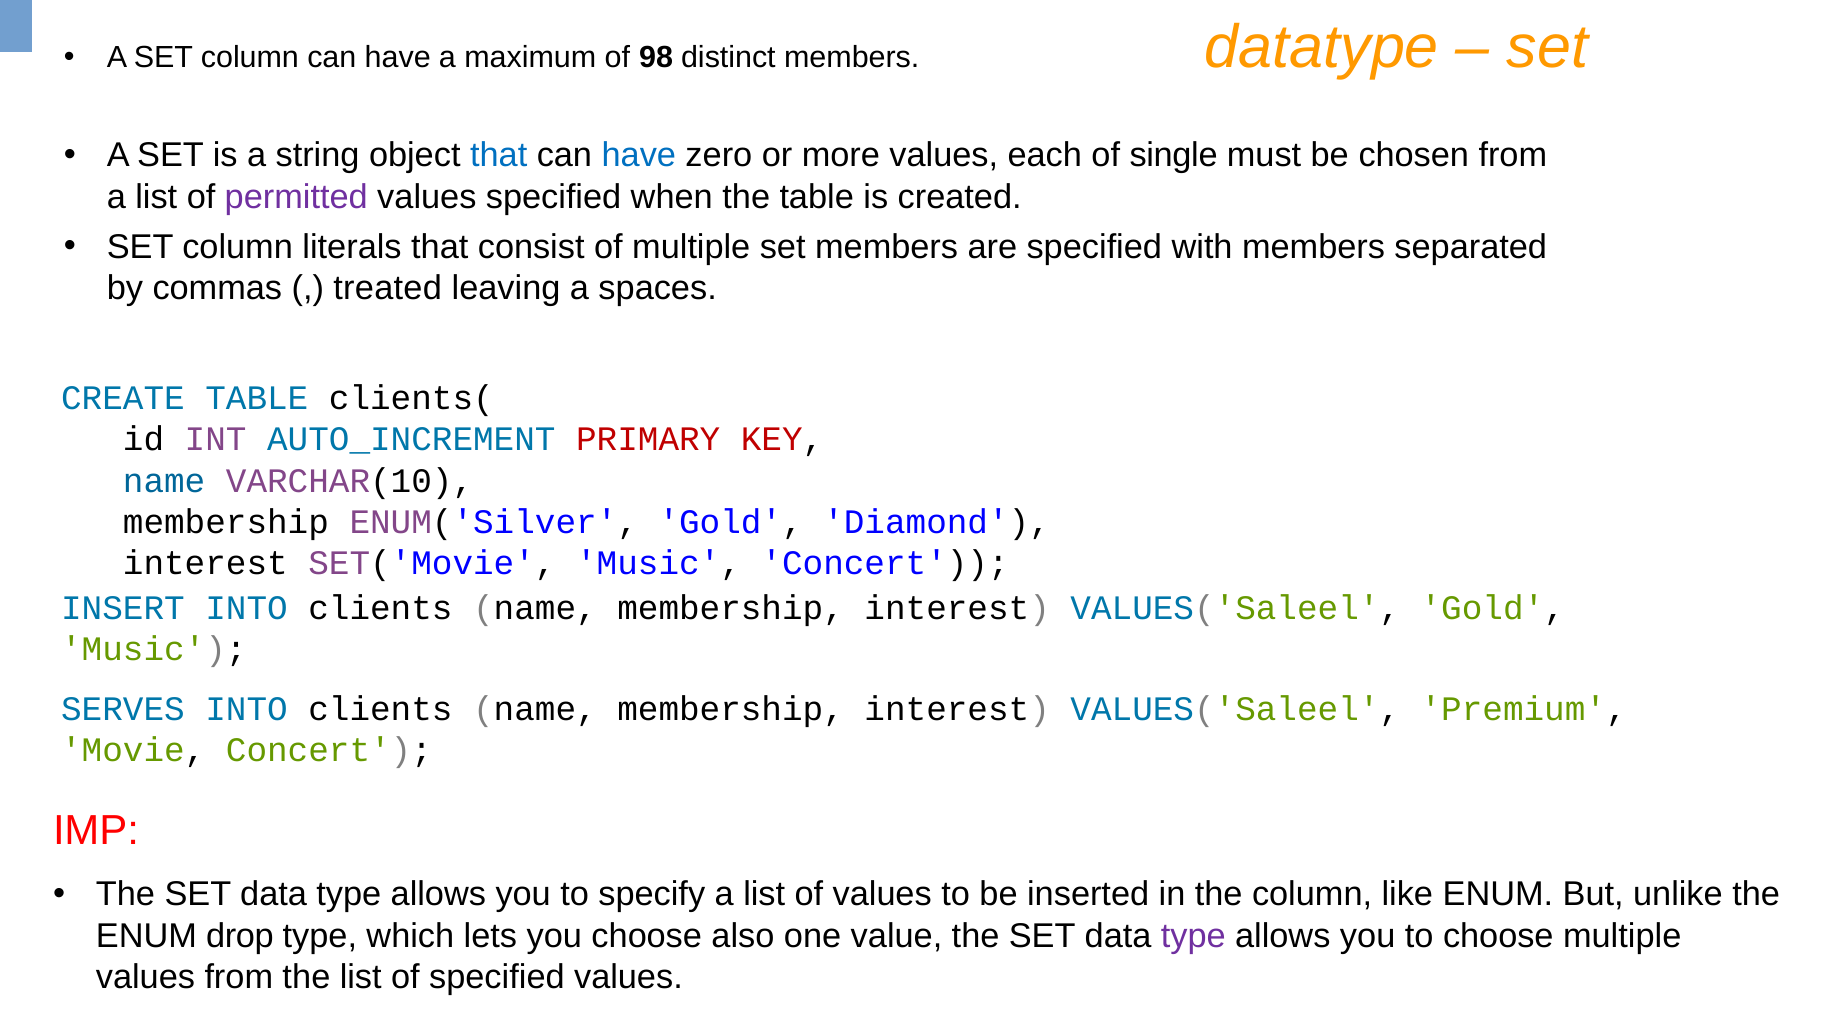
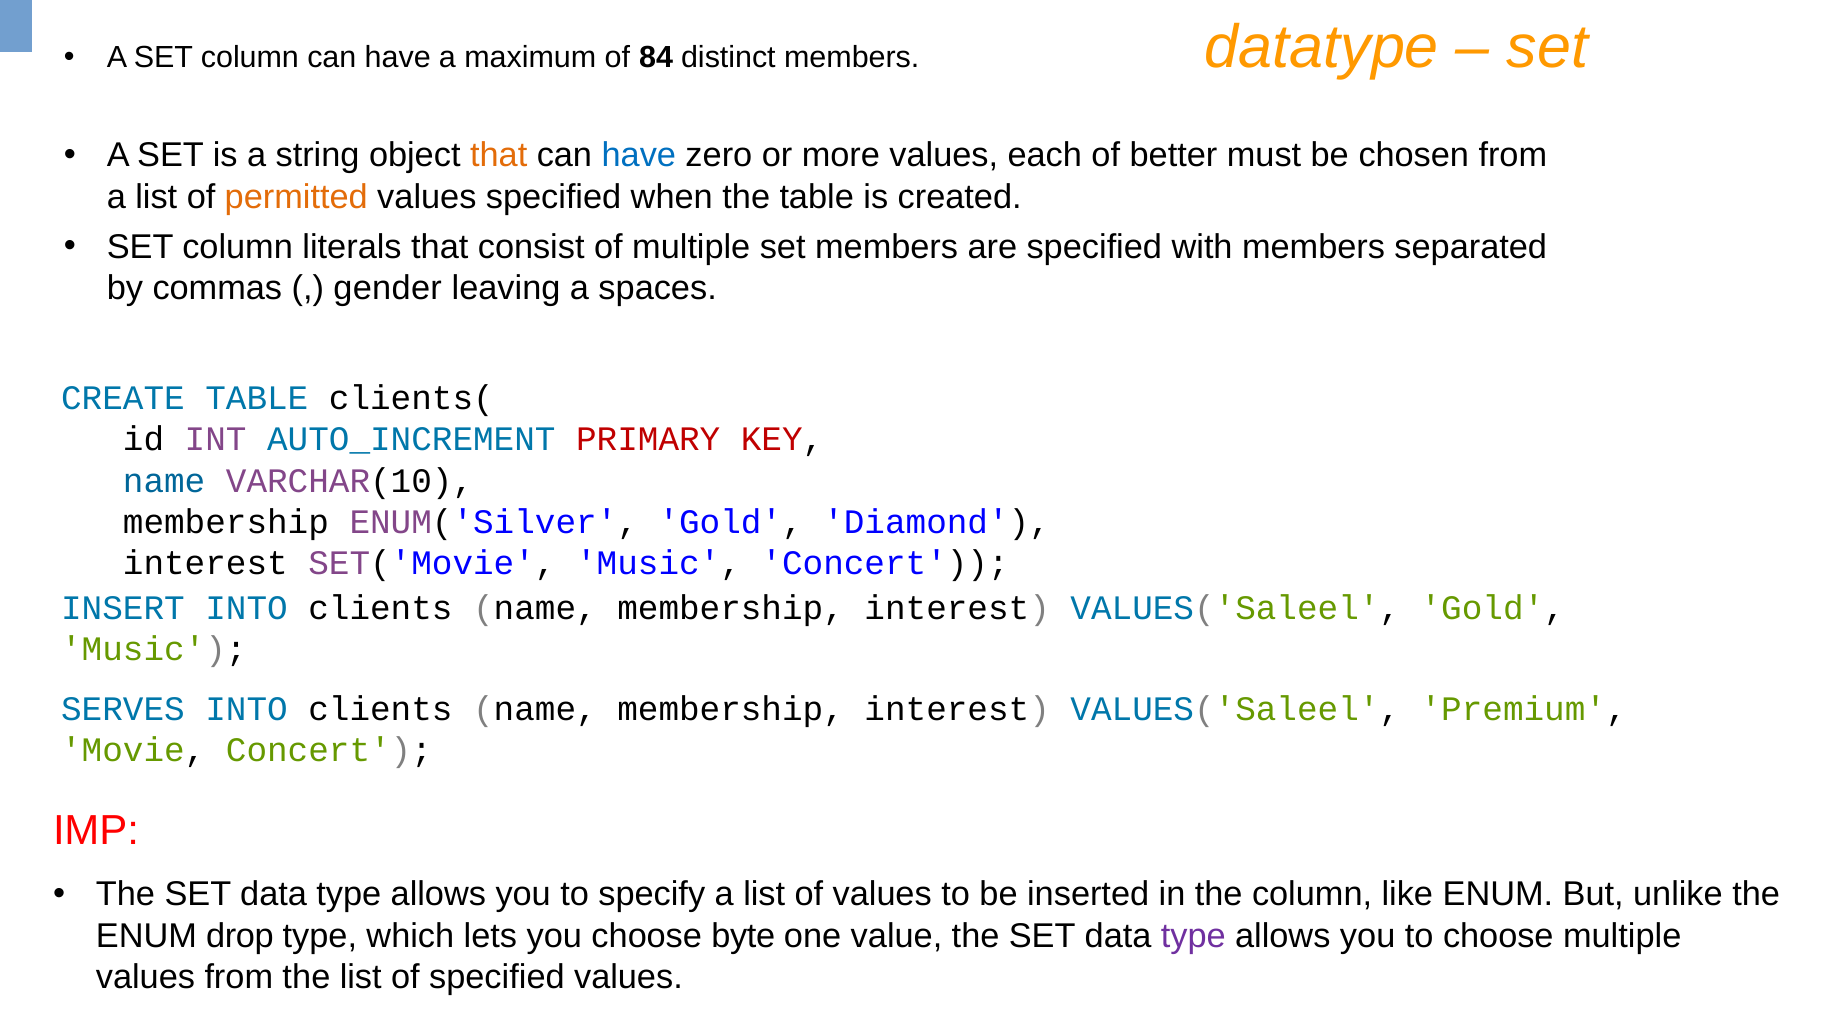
98: 98 -> 84 (656, 58)
that colour: blue -> orange (499, 156)
single: single -> better (1173, 156)
permitted colour: purple -> orange (296, 197)
treated: treated -> gender (388, 288)
also: also -> byte (743, 936)
